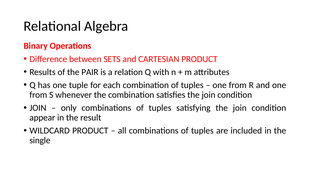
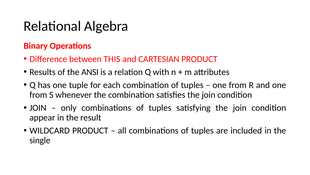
SETS: SETS -> THIS (112, 59)
PAIR: PAIR -> ANSI (90, 72)
